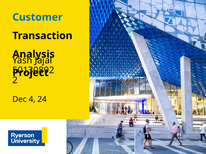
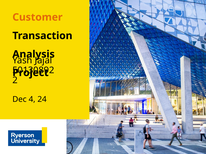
Customer colour: blue -> orange (37, 17)
